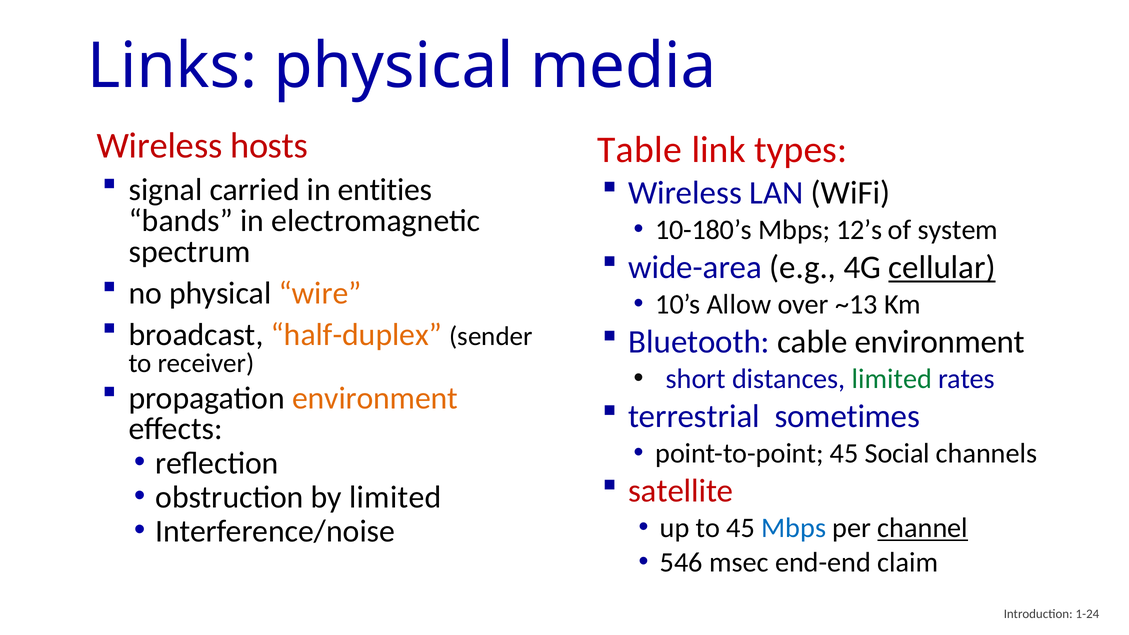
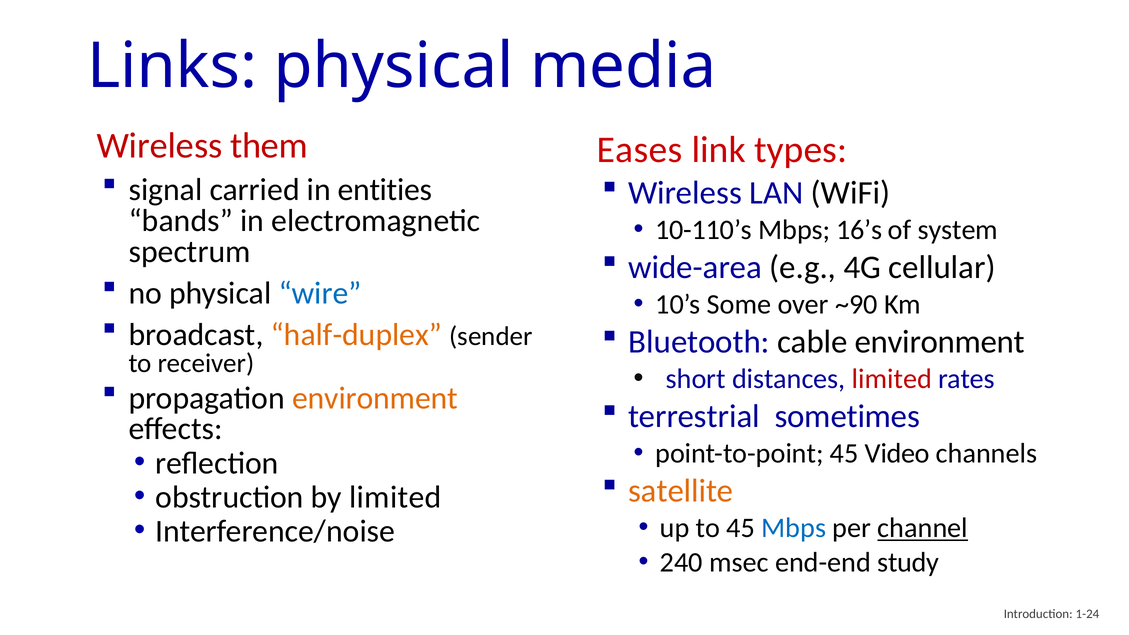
hosts: hosts -> them (269, 146)
Table: Table -> Eases (640, 150)
10-180’s: 10-180’s -> 10-110’s (704, 230)
12’s: 12’s -> 16’s (859, 230)
cellular underline: present -> none (942, 267)
wire colour: orange -> blue (320, 293)
Allow: Allow -> Some (739, 304)
~13: ~13 -> ~90 (856, 304)
limited colour: green -> red (892, 379)
Social: Social -> Video (897, 454)
satellite colour: red -> orange (681, 491)
546: 546 -> 240 (681, 563)
claim: claim -> study (908, 563)
